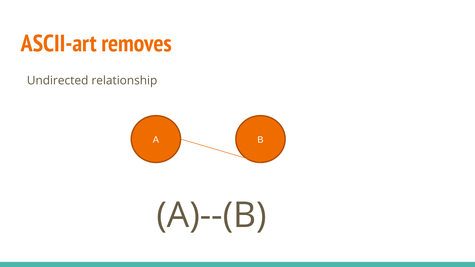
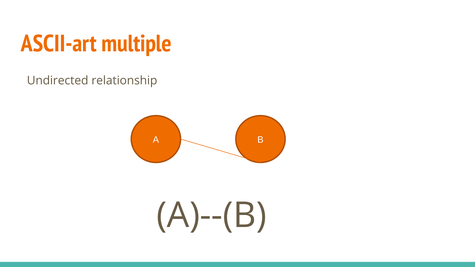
removes: removes -> multiple (137, 44)
